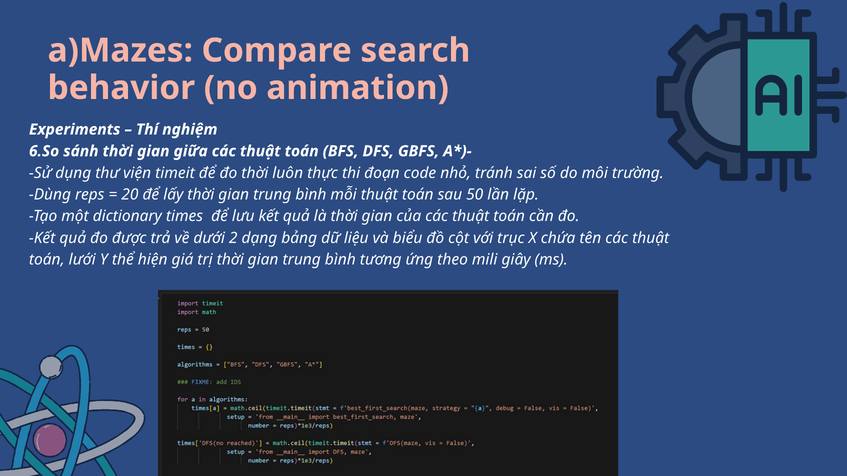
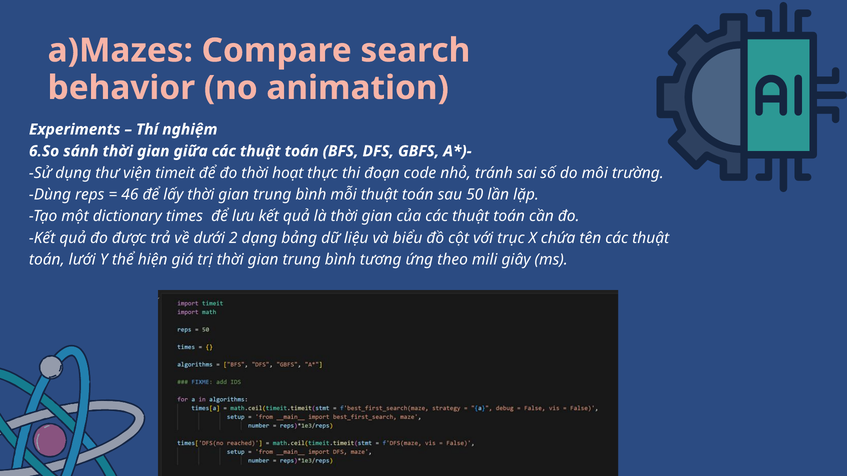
luôn: luôn -> hoạt (288, 173)
20: 20 -> 46 (130, 195)
